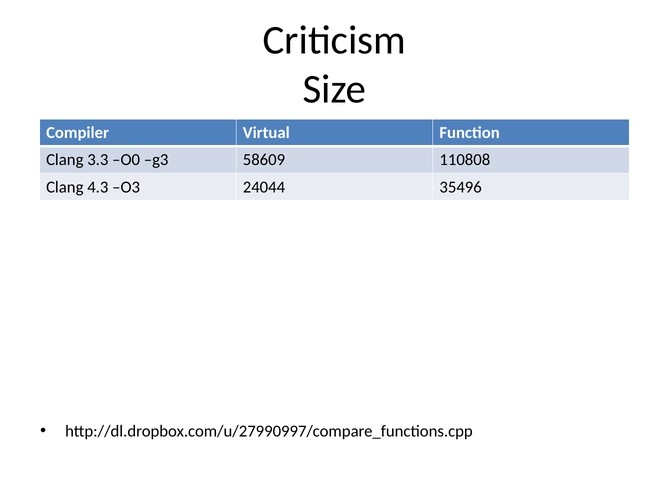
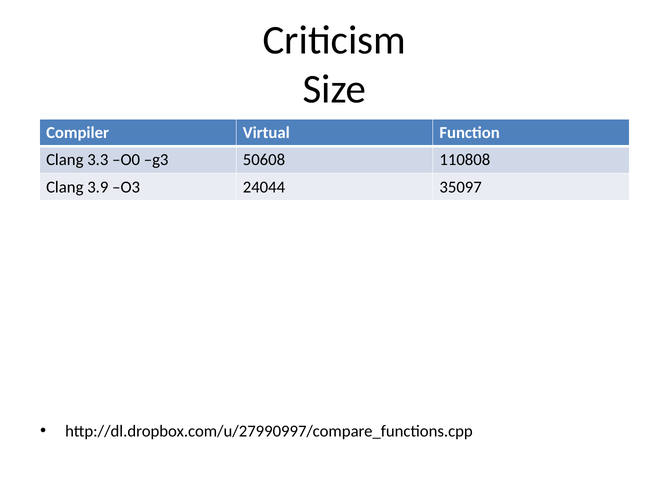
58609: 58609 -> 50608 (264, 160)
4.3: 4.3 -> 3.9 (98, 187)
35496: 35496 -> 35097 (461, 187)
